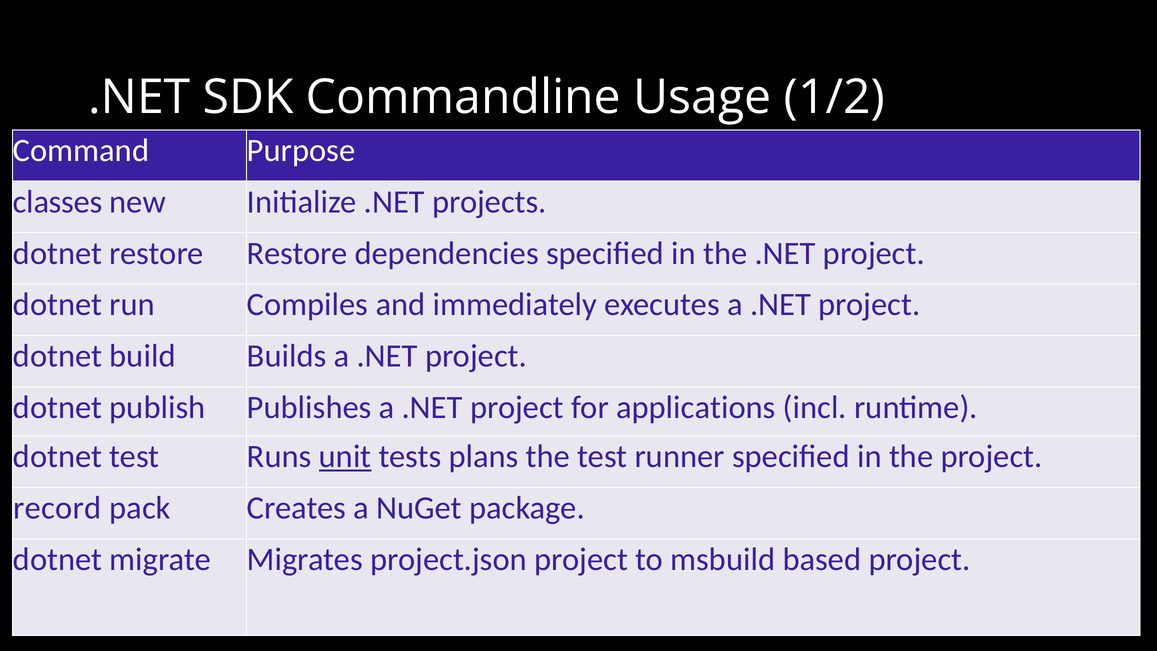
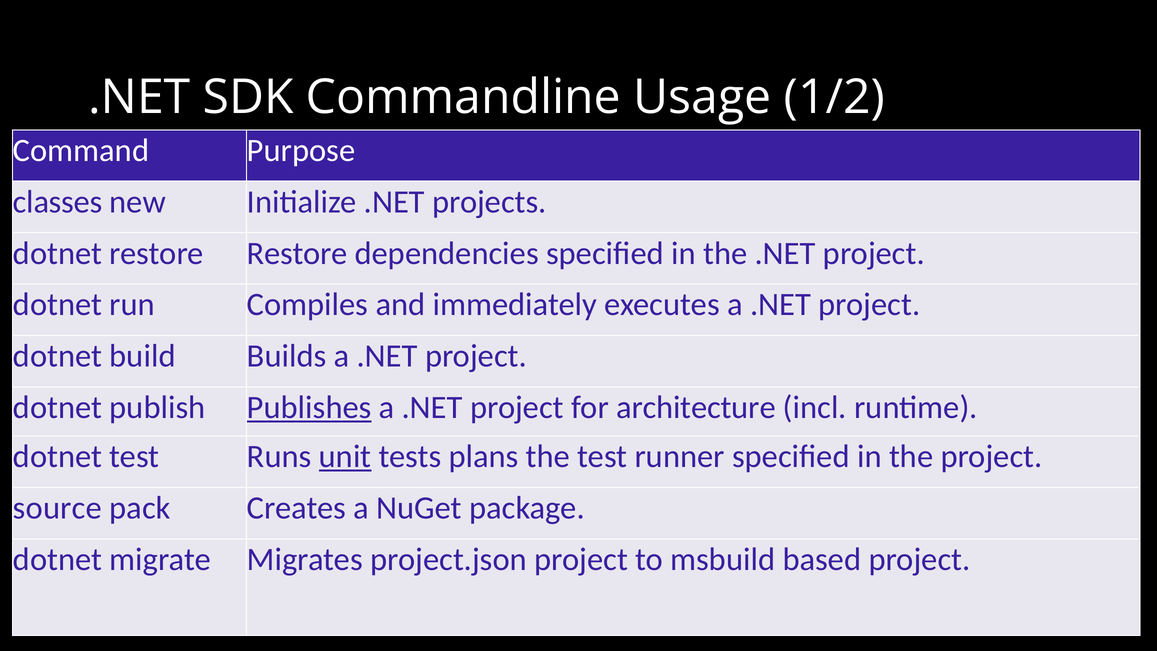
Publishes underline: none -> present (309, 407)
applications: applications -> architecture (696, 407)
record: record -> source (57, 508)
